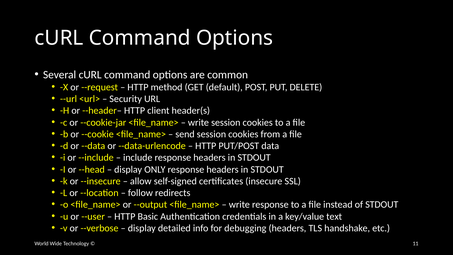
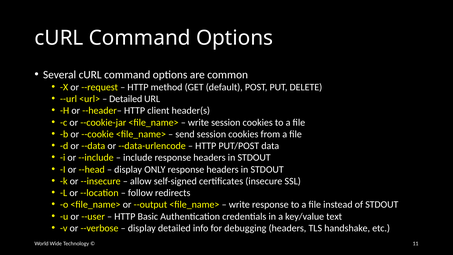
Security: Security -> Detailed (126, 99)
